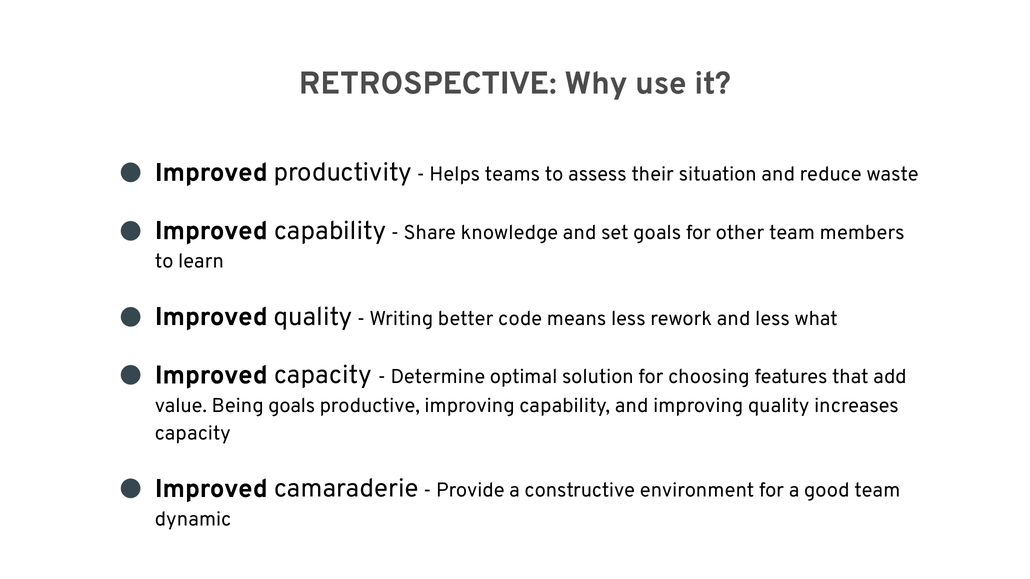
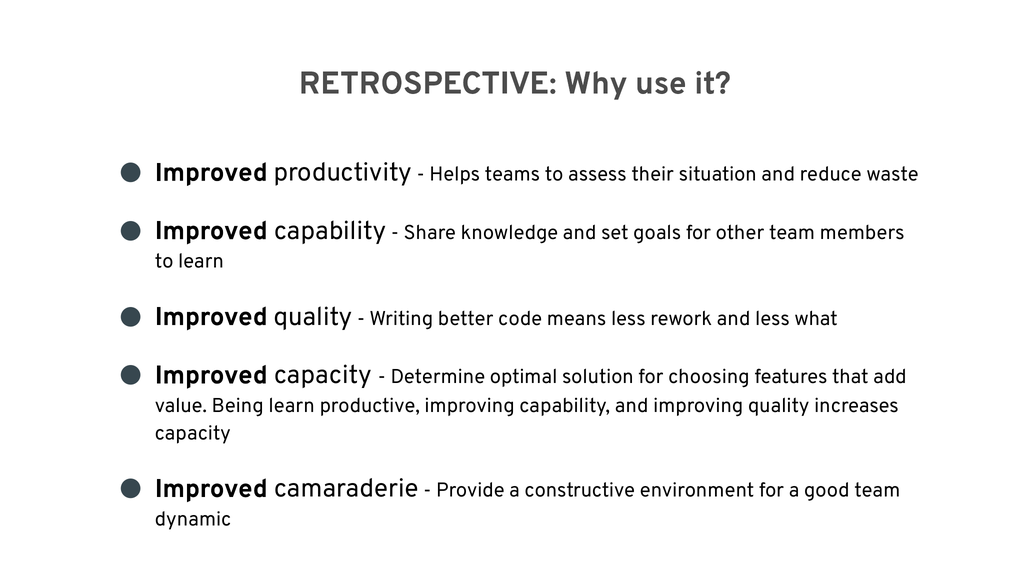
Being goals: goals -> learn (292, 406)
